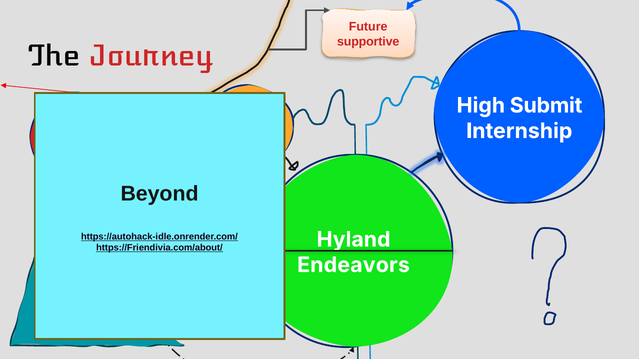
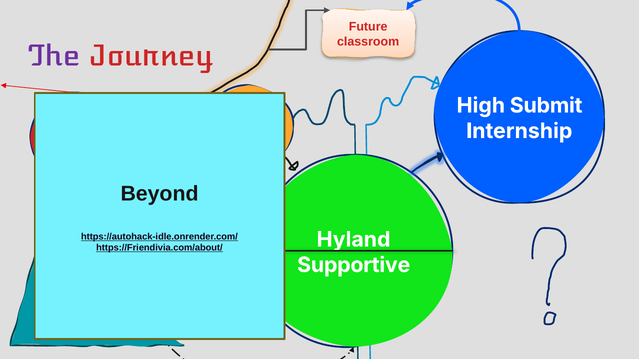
supportive: supportive -> classroom (368, 42)
The colour: black -> purple (54, 57)
Endeavors: Endeavors -> Supportive (354, 265)
